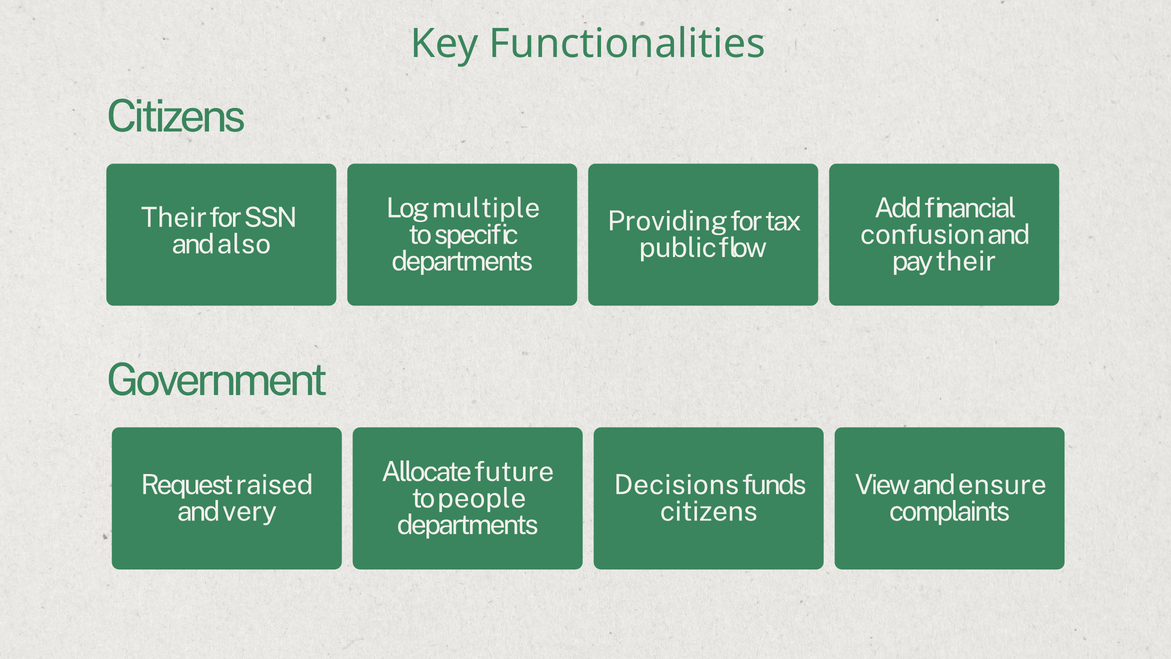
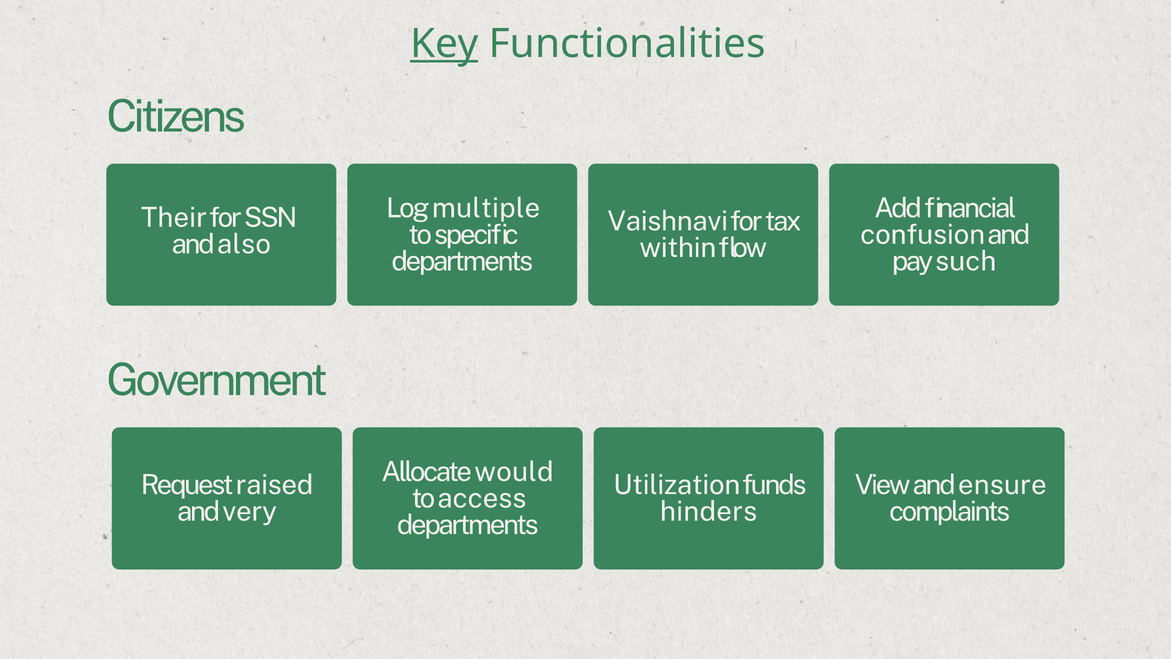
Key underline: none -> present (444, 44)
Providing: Providing -> Vaishnavi (668, 221)
public: public -> within (678, 248)
pay their: their -> such (966, 261)
future: future -> would (514, 472)
Decisions: Decisions -> Utilization (677, 485)
people: people -> access (482, 498)
citizens: citizens -> hinders (709, 511)
